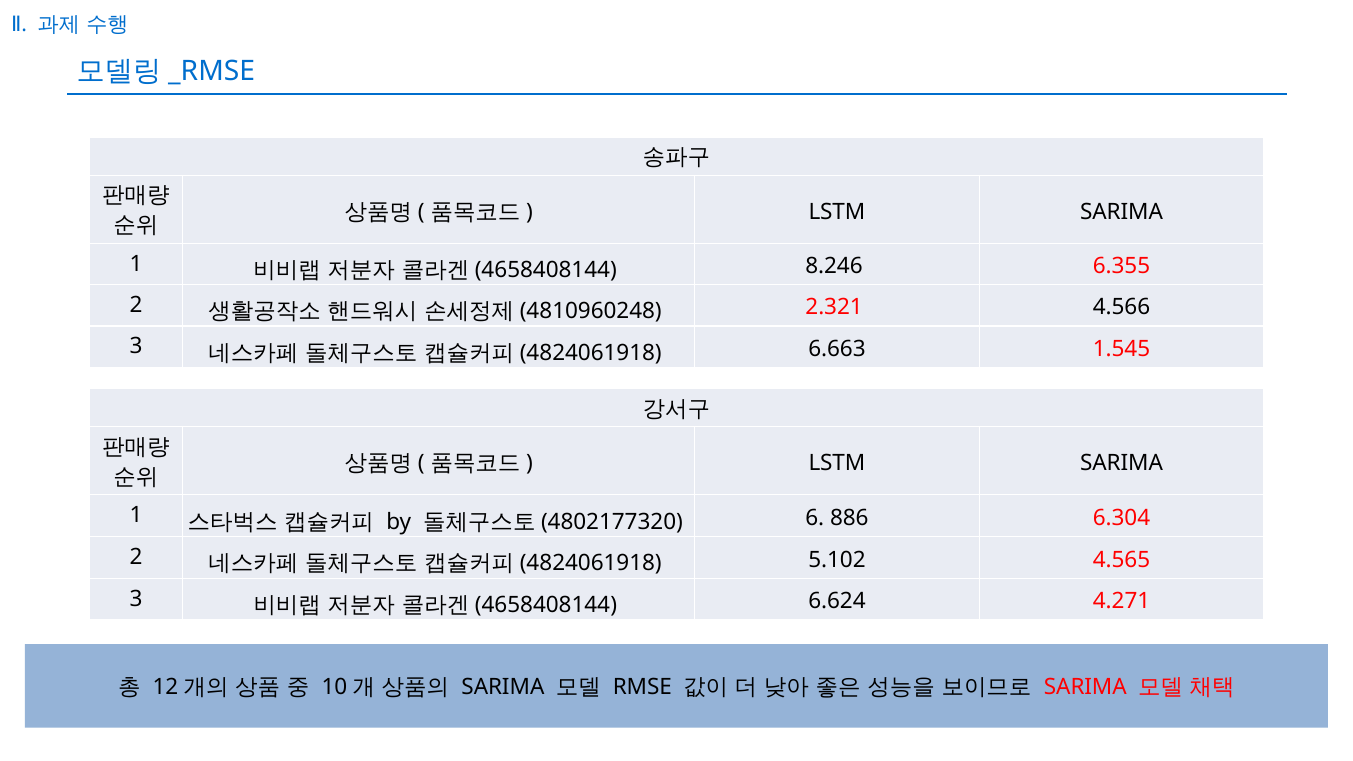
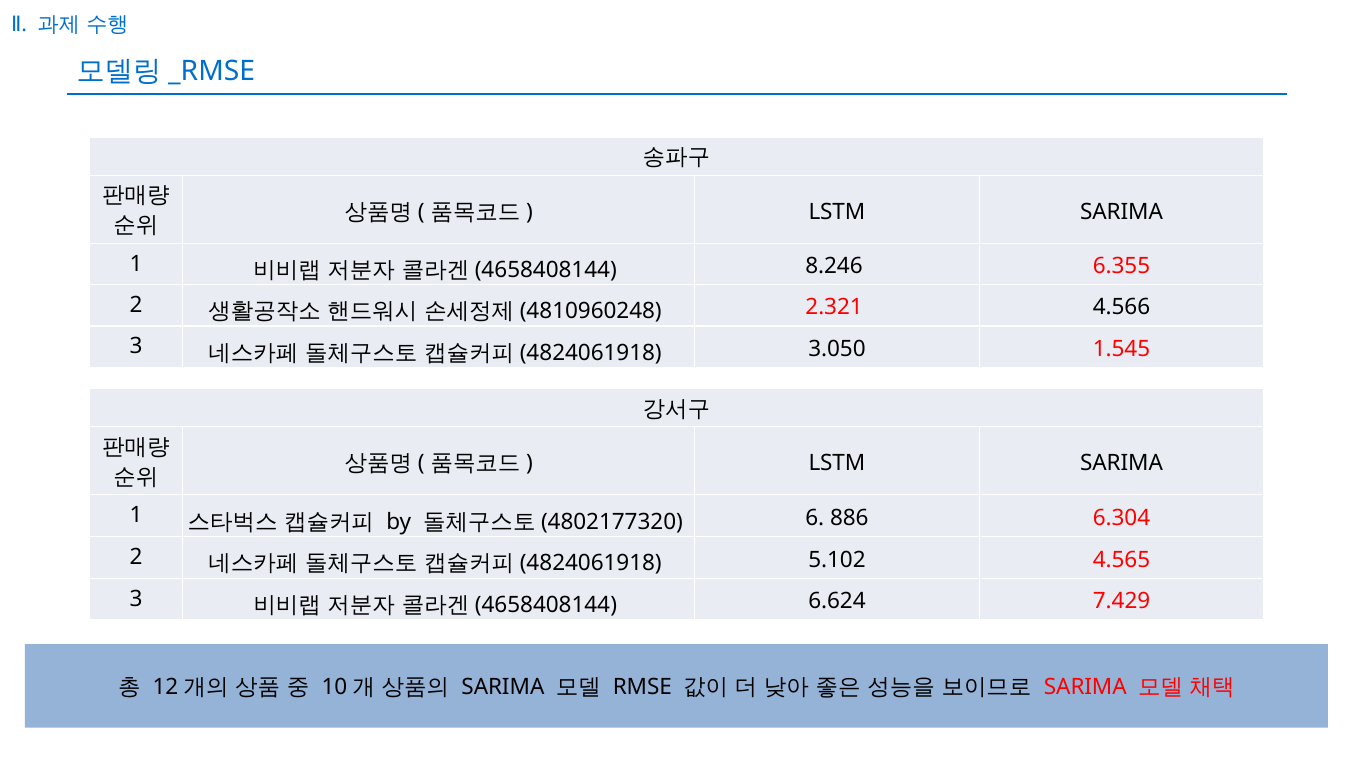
6.663: 6.663 -> 3.050 (837, 349)
4.271: 4.271 -> 7.429 (1122, 601)
